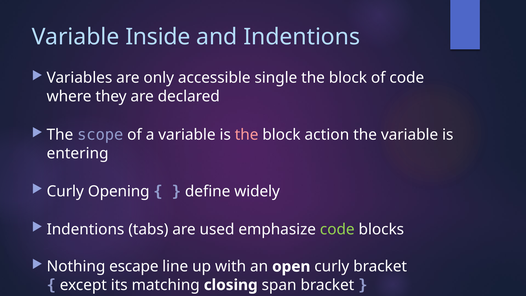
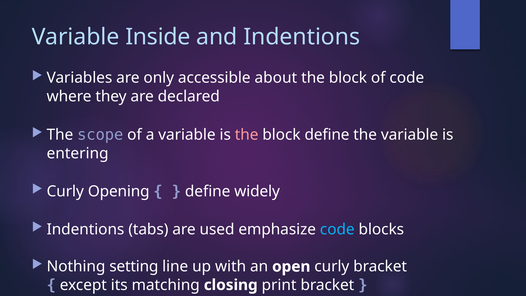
single: single -> about (276, 78)
block action: action -> define (327, 135)
code colour: light green -> light blue (337, 229)
escape: escape -> setting (134, 266)
span: span -> print (279, 285)
